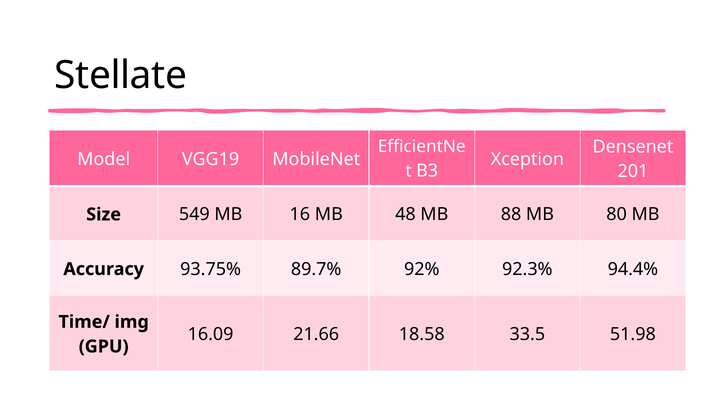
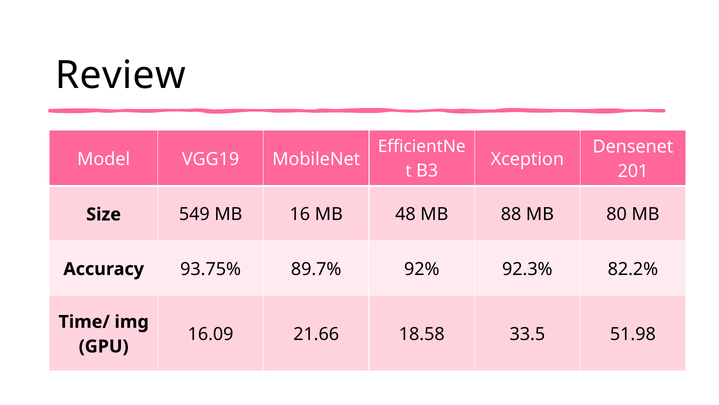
Stellate: Stellate -> Review (120, 75)
94.4%: 94.4% -> 82.2% (633, 269)
